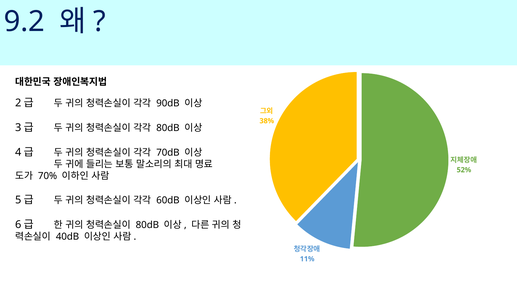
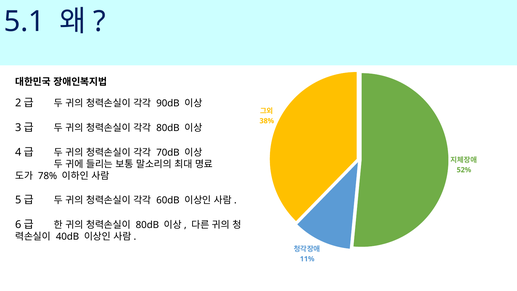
9.2: 9.2 -> 5.1 (24, 21)
70%: 70% -> 78% (48, 176)
